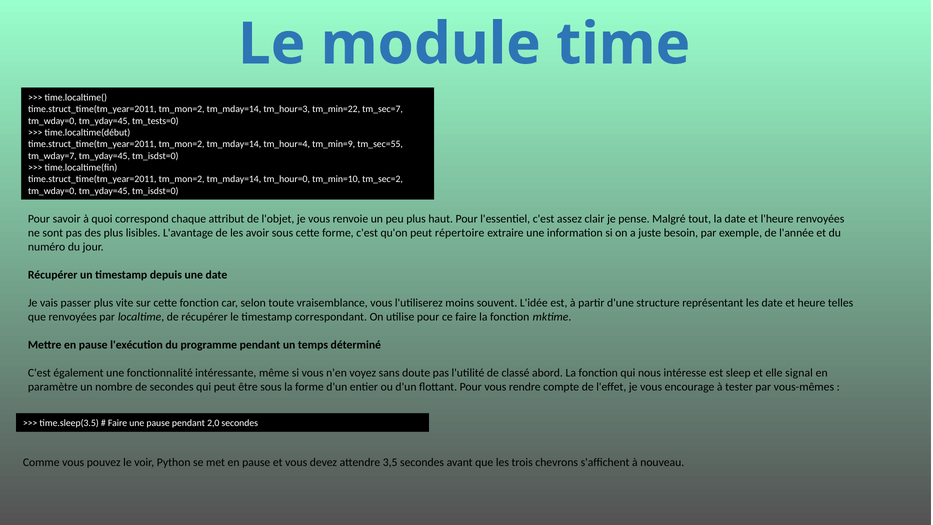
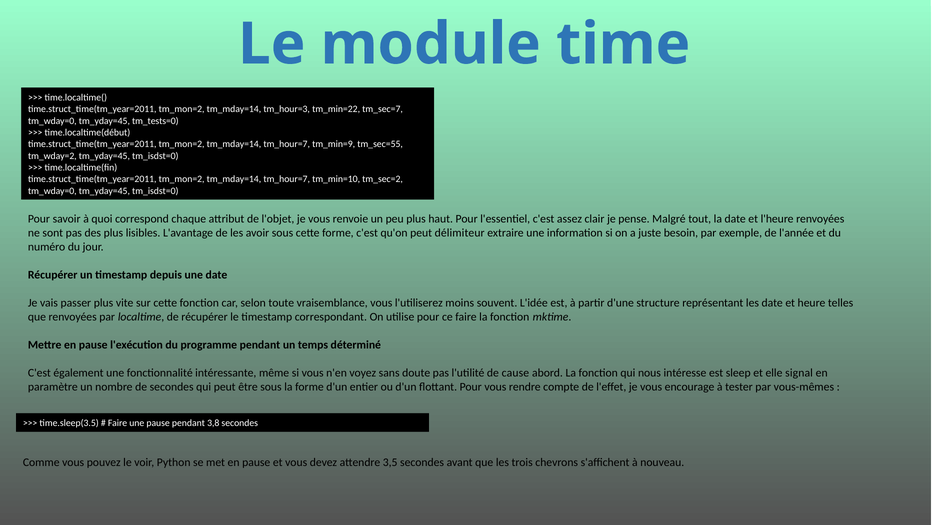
tm_hour=4: tm_hour=4 -> tm_hour=7 (287, 144)
tm_wday=7: tm_wday=7 -> tm_wday=2 (52, 156)
tm_hour=0: tm_hour=0 -> tm_hour=7 (287, 179)
répertoire: répertoire -> délimiteur (460, 233)
classé: classé -> cause (515, 373)
2,0: 2,0 -> 3,8 (213, 423)
